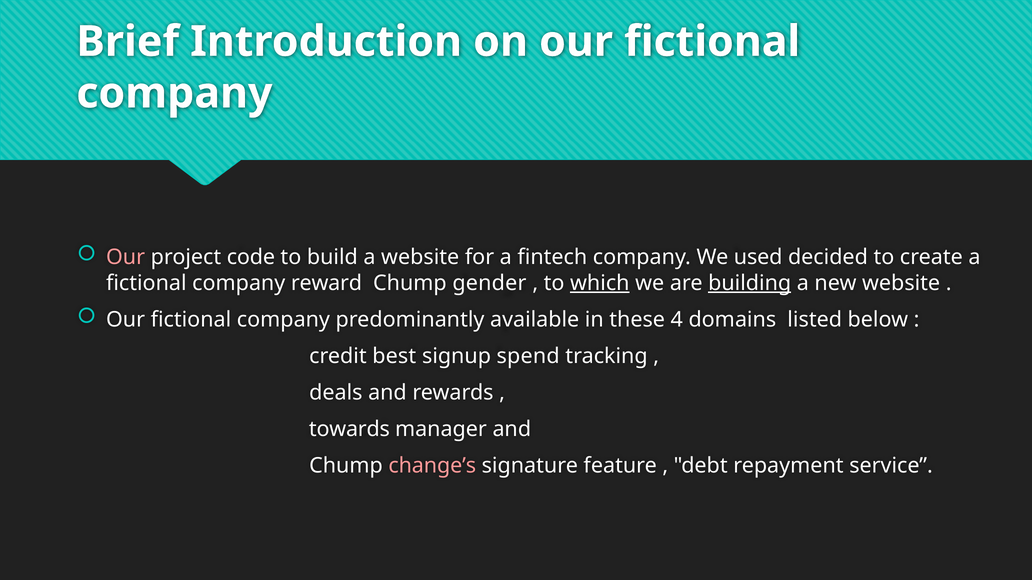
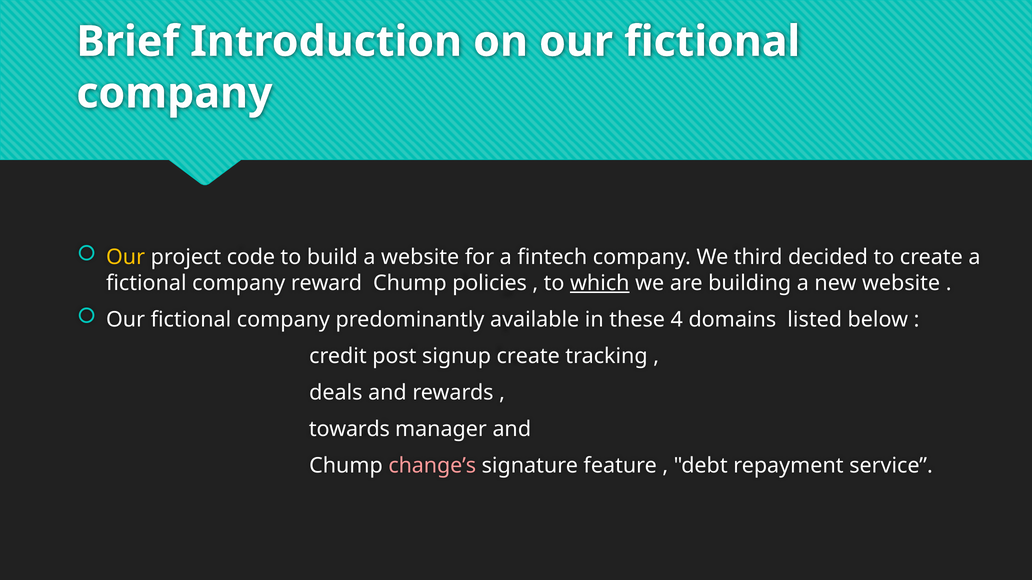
Our colour: pink -> yellow (126, 257)
used: used -> third (758, 257)
gender: gender -> policies (490, 283)
building underline: present -> none (750, 283)
best: best -> post (394, 356)
signup spend: spend -> create (528, 356)
